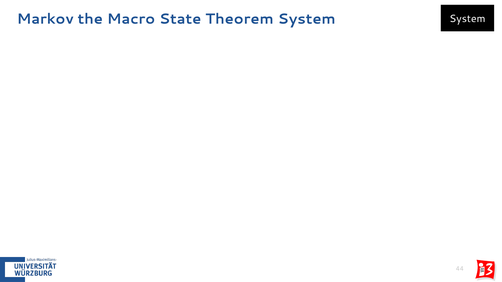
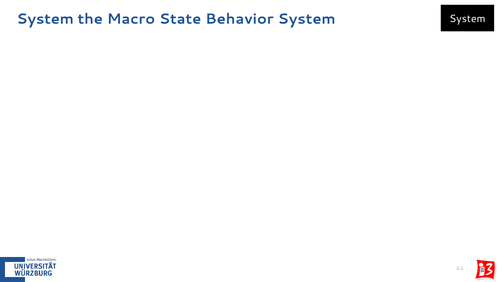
Markov: Markov -> System (45, 19)
Theorem: Theorem -> Behavior (239, 19)
